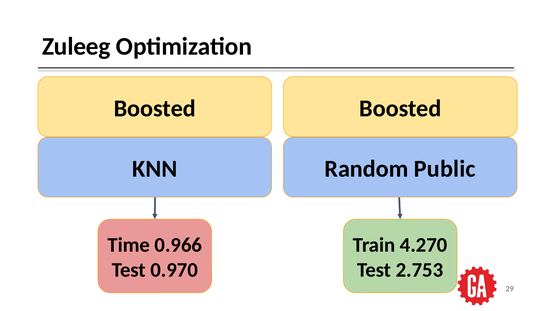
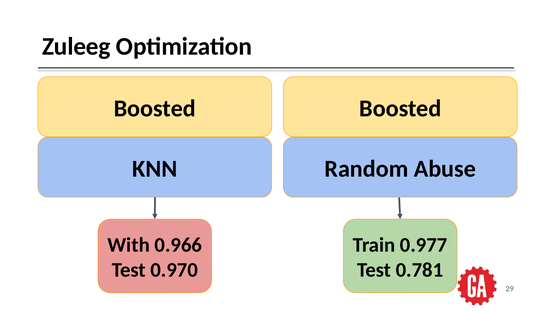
Public: Public -> Abuse (445, 169)
Time: Time -> With (129, 245)
4.270: 4.270 -> 0.977 (424, 245)
2.753: 2.753 -> 0.781 (419, 269)
